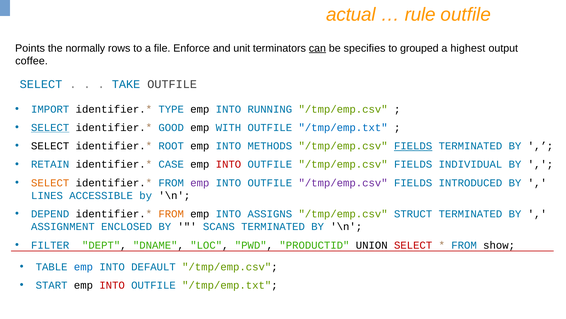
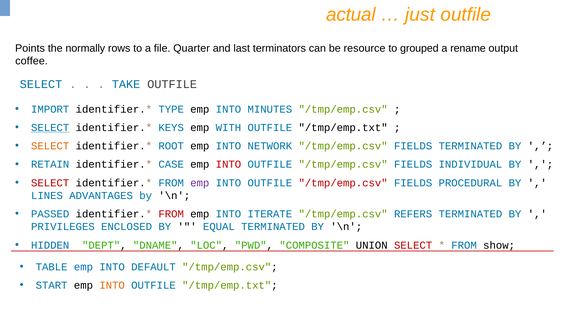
rule: rule -> just (420, 15)
Enforce: Enforce -> Quarter (192, 48)
unit: unit -> last (242, 48)
can underline: present -> none (317, 48)
specifies: specifies -> resource (365, 48)
highest: highest -> rename (468, 48)
RUNNING: RUNNING -> MINUTES (270, 109)
GOOD: GOOD -> KEYS (171, 127)
/tmp/emp.txt colour: blue -> black (343, 127)
SELECT colour: black -> orange (50, 146)
METHODS: METHODS -> NETWORK (270, 146)
FIELDS underline: present -> none (413, 146)
SELECT colour: orange -> red (50, 182)
/tmp/emp.csv colour: purple -> red (343, 182)
INTRODUCED: INTRODUCED -> PROCEDURAL (470, 182)
ACCESSIBLE: ACCESSIBLE -> ADVANTAGES (101, 195)
DEPEND: DEPEND -> PASSED (50, 214)
FROM colour: orange -> red (171, 214)
ASSIGNS: ASSIGNS -> ITERATE (270, 214)
STRUCT: STRUCT -> REFERS (413, 214)
ASSIGNMENT: ASSIGNMENT -> PRIVILEGES (63, 226)
SCANS: SCANS -> EQUAL (219, 226)
FILTER: FILTER -> HIDDEN (50, 245)
PRODUCTID: PRODUCTID -> COMPOSITE (314, 245)
INTO colour: red -> orange (112, 285)
